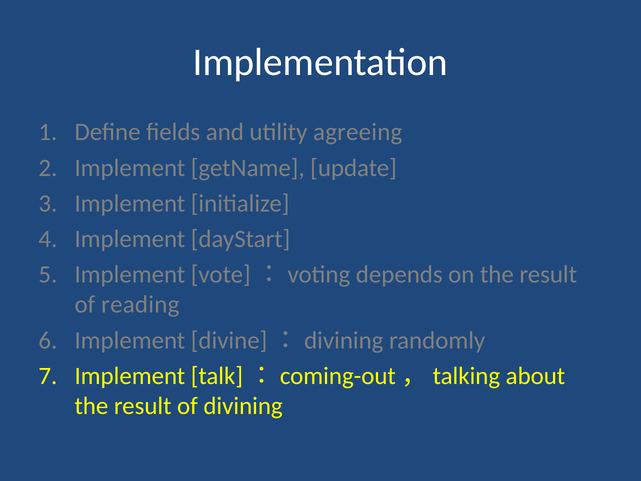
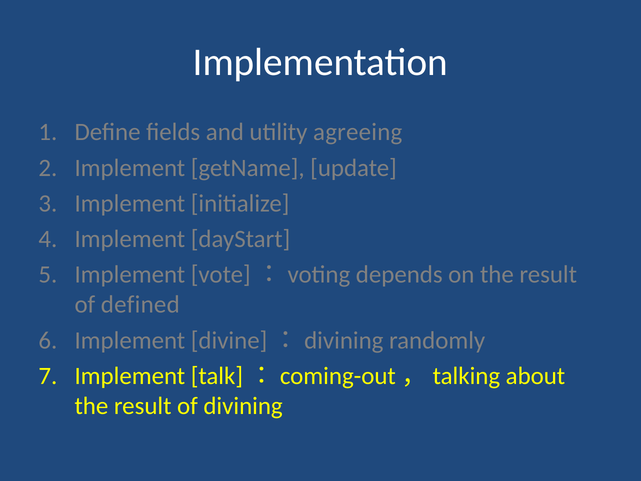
reading: reading -> defined (140, 305)
